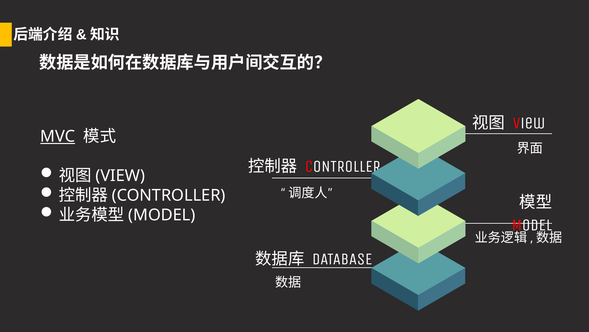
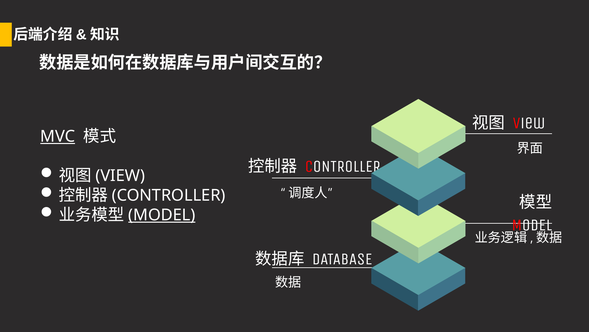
MODEL underline: none -> present (162, 215)
